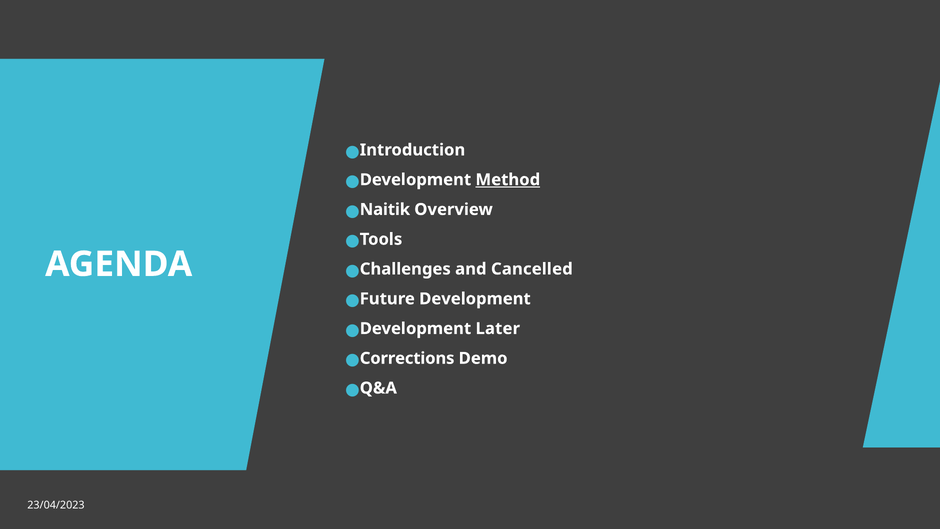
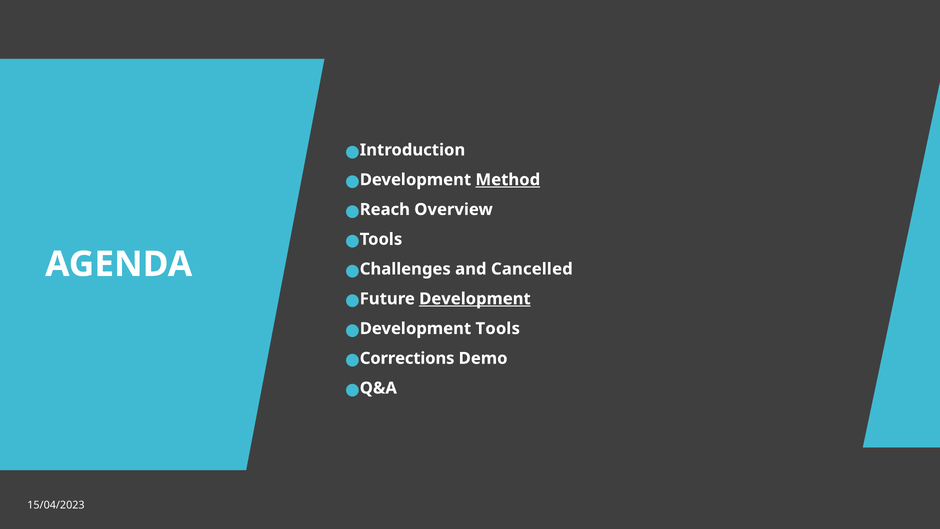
Naitik: Naitik -> Reach (385, 209)
Development underline: none -> present (475, 299)
Development Later: Later -> Tools (498, 328)
23/04/2023: 23/04/2023 -> 15/04/2023 (56, 505)
